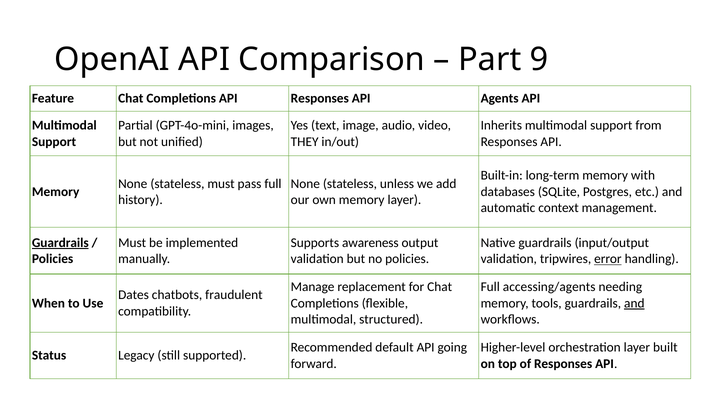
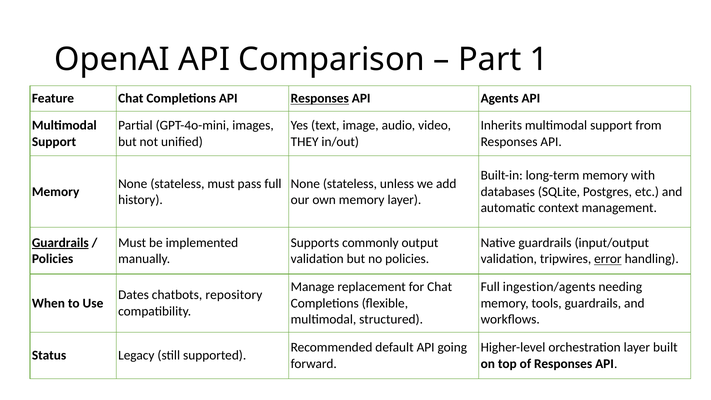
9: 9 -> 1 (539, 60)
Responses underline: none -> present (320, 98)
awareness: awareness -> commonly (370, 243)
accessing/agents: accessing/agents -> ingestion/agents (549, 287)
fraudulent: fraudulent -> repository (234, 295)
and underline: present -> none (634, 303)
